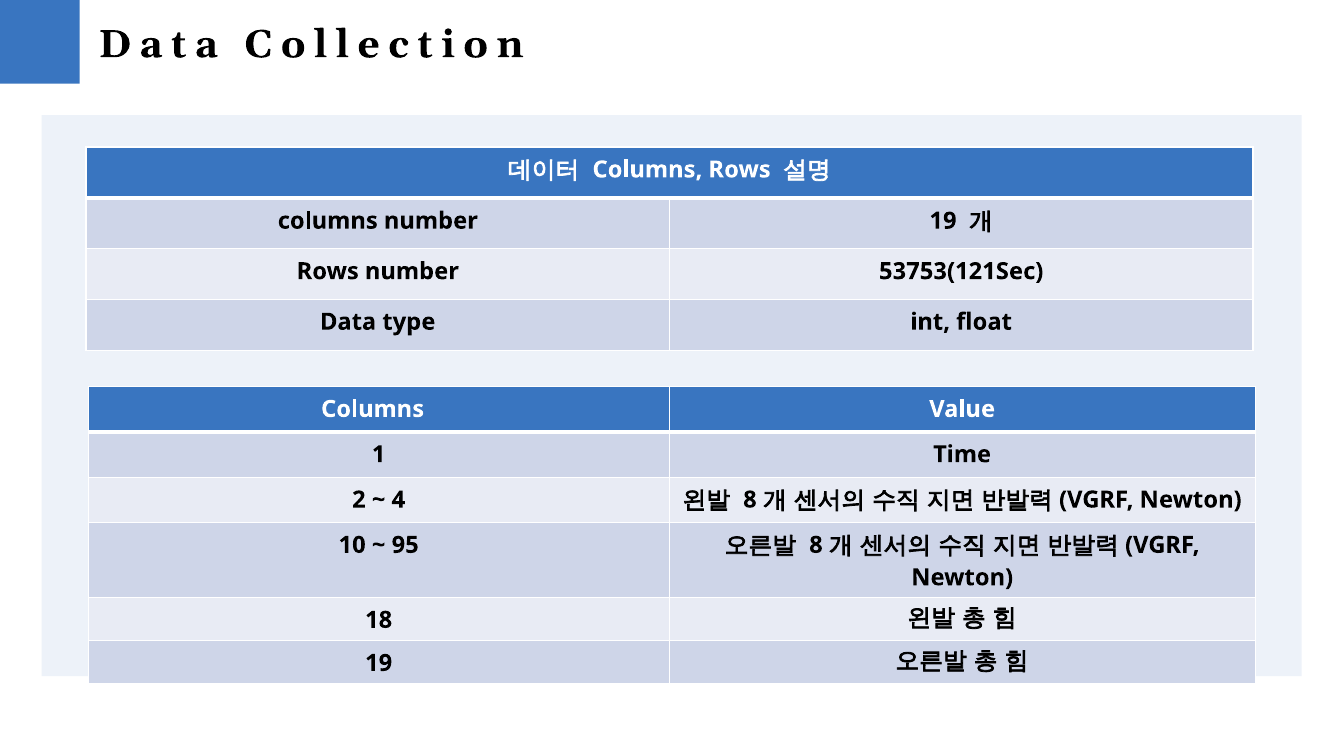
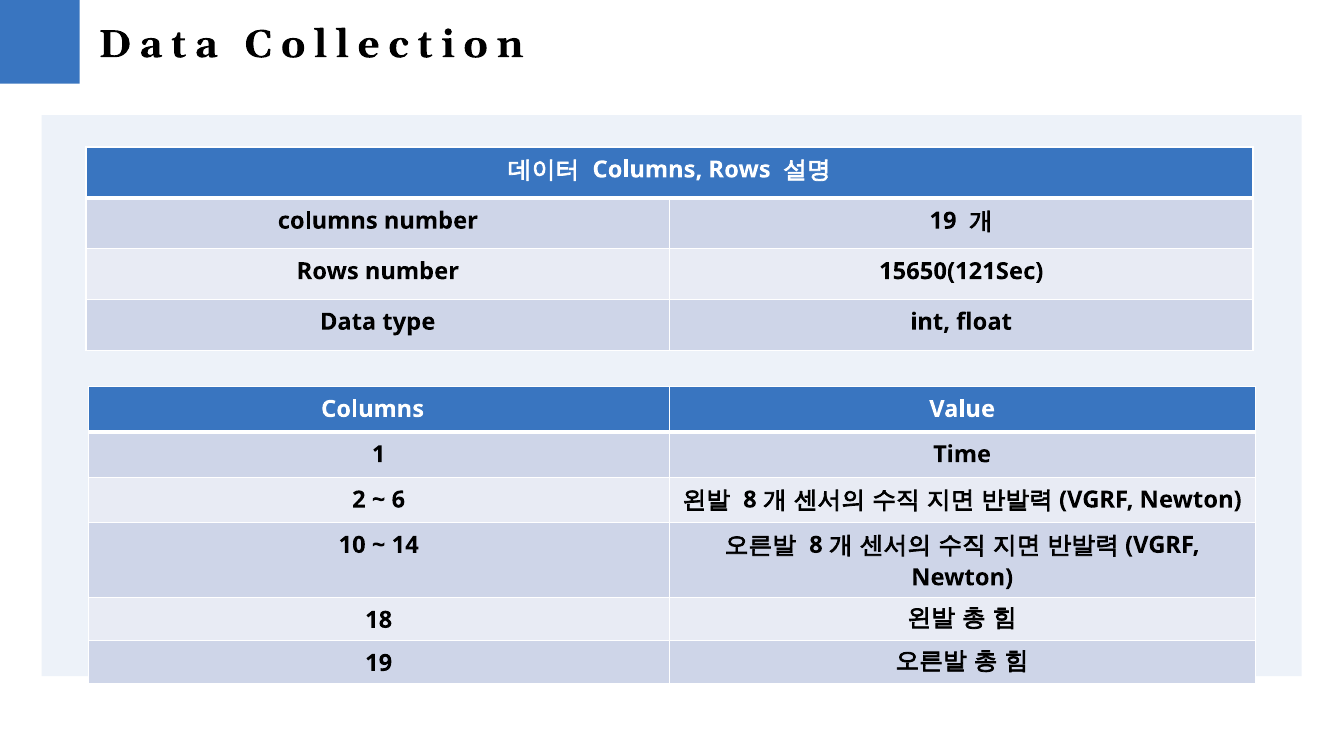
53753(121Sec: 53753(121Sec -> 15650(121Sec (961, 271)
4: 4 -> 6 (398, 500)
95: 95 -> 14 (405, 545)
